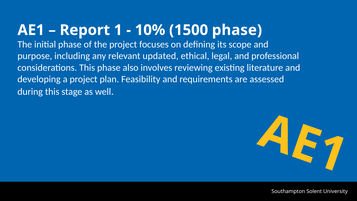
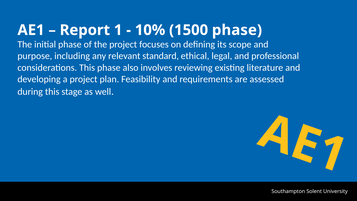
updated: updated -> standard (161, 56)
